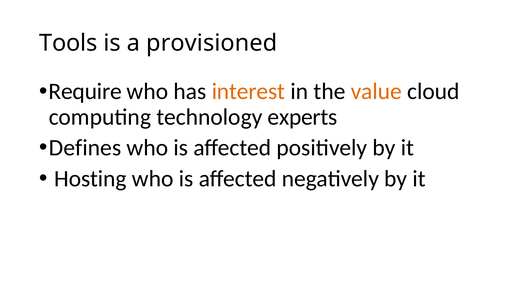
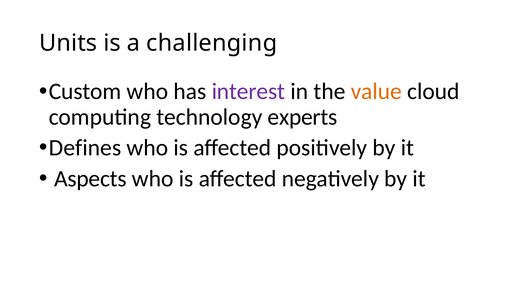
Tools: Tools -> Units (68, 43)
provisioned: provisioned -> challenging (212, 43)
Require: Require -> Custom (85, 91)
interest colour: orange -> purple (248, 91)
Hosting: Hosting -> Aspects (90, 179)
